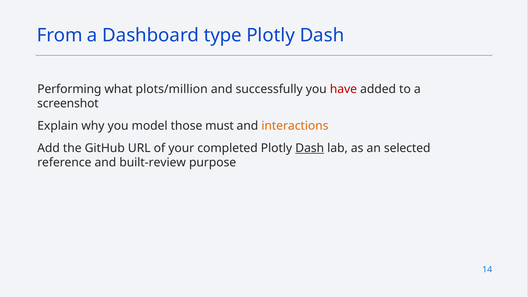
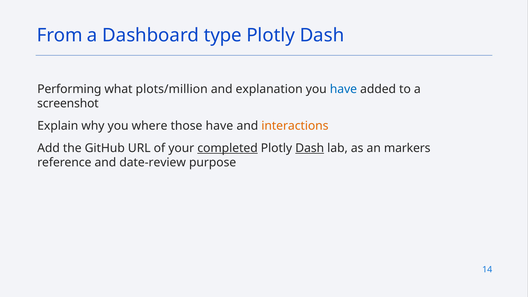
successfully: successfully -> explanation (269, 89)
have colour: red -> blue (343, 89)
model: model -> where (150, 126)
those must: must -> have (219, 126)
completed underline: none -> present (228, 148)
selected: selected -> markers (407, 148)
built-review: built-review -> date-review (153, 163)
